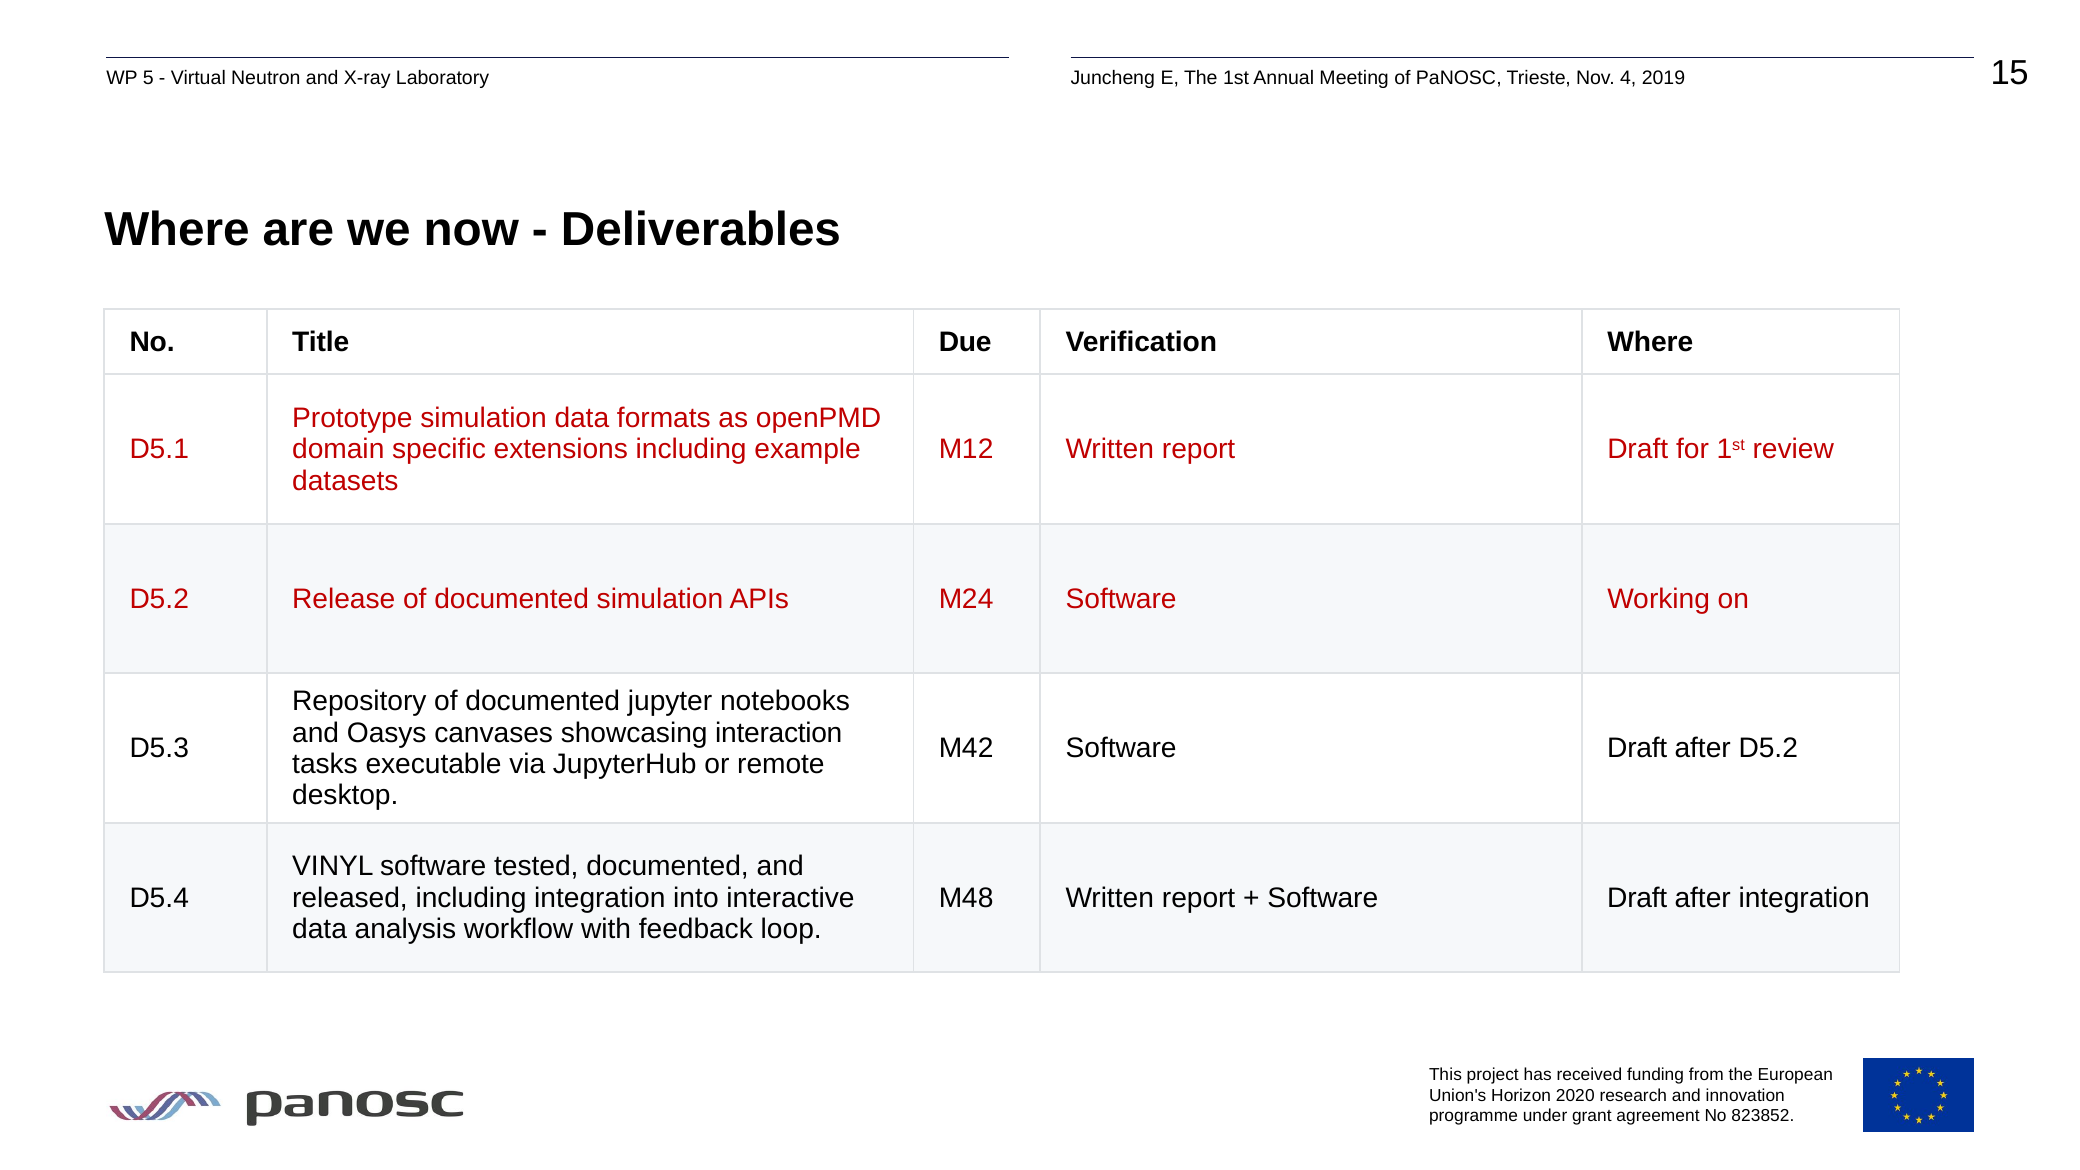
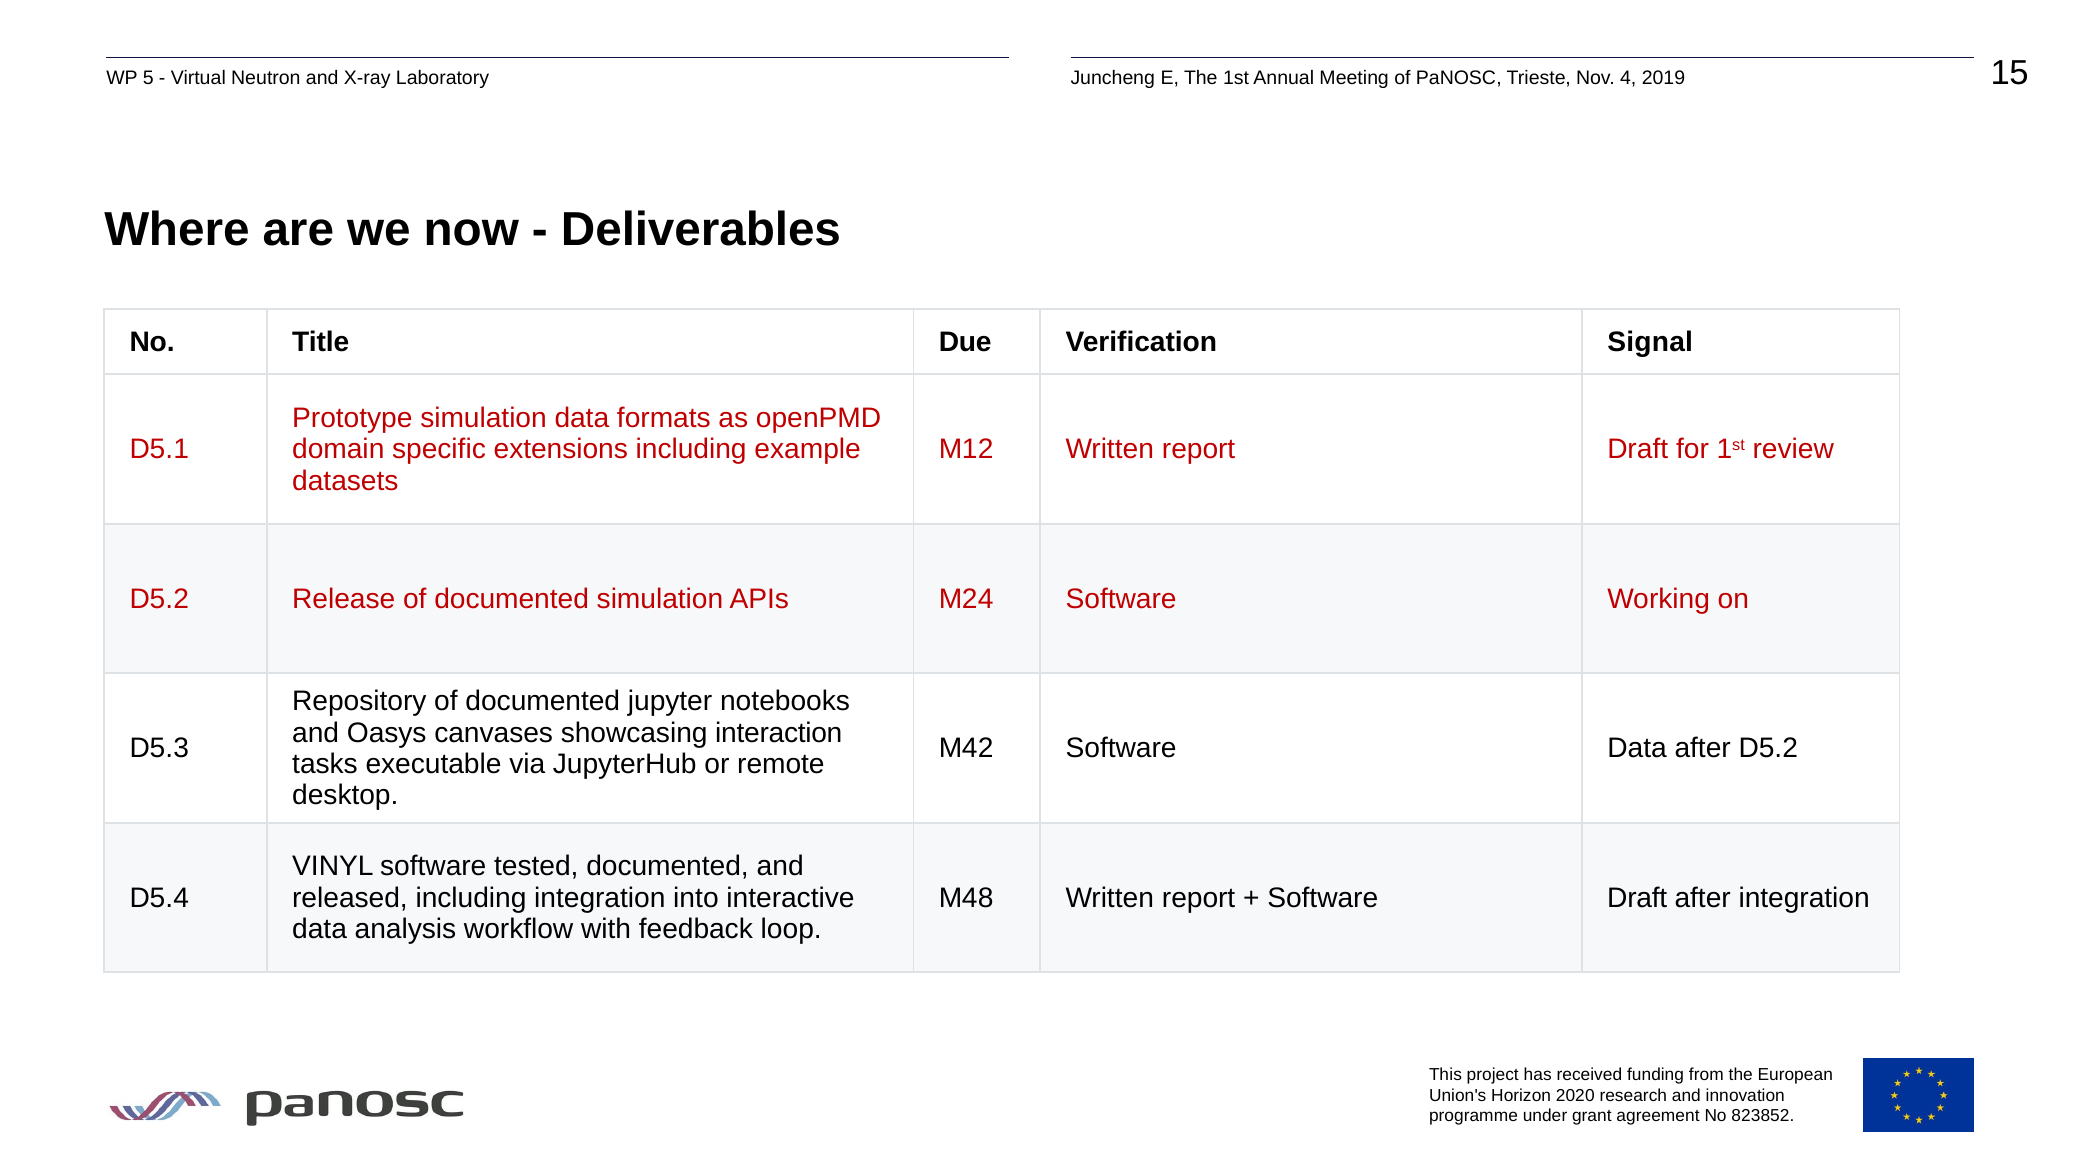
Verification Where: Where -> Signal (1650, 342)
M42 Software Draft: Draft -> Data (1637, 749)
